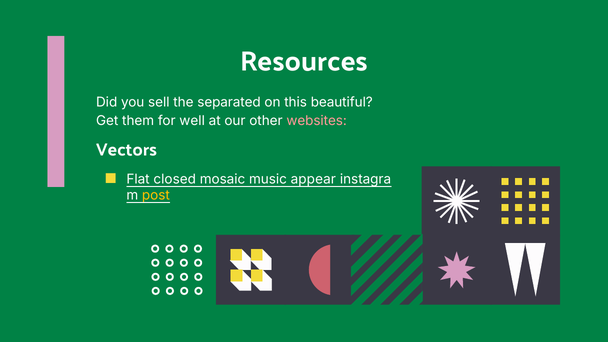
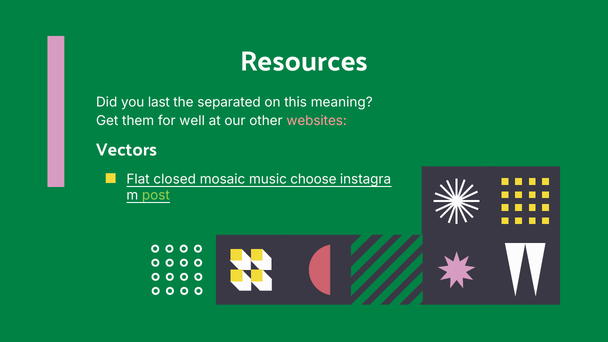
sell: sell -> last (159, 102)
beautiful: beautiful -> meaning (342, 102)
appear: appear -> choose (313, 179)
post colour: yellow -> light green (156, 195)
